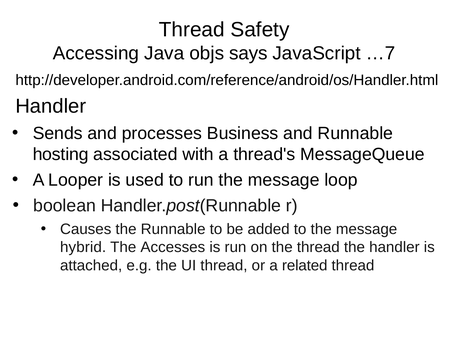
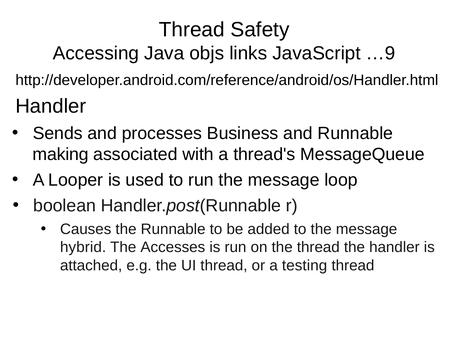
says: says -> links (248, 53)
…7: …7 -> …9 (381, 53)
hosting: hosting -> making (61, 155)
related: related -> testing (305, 266)
